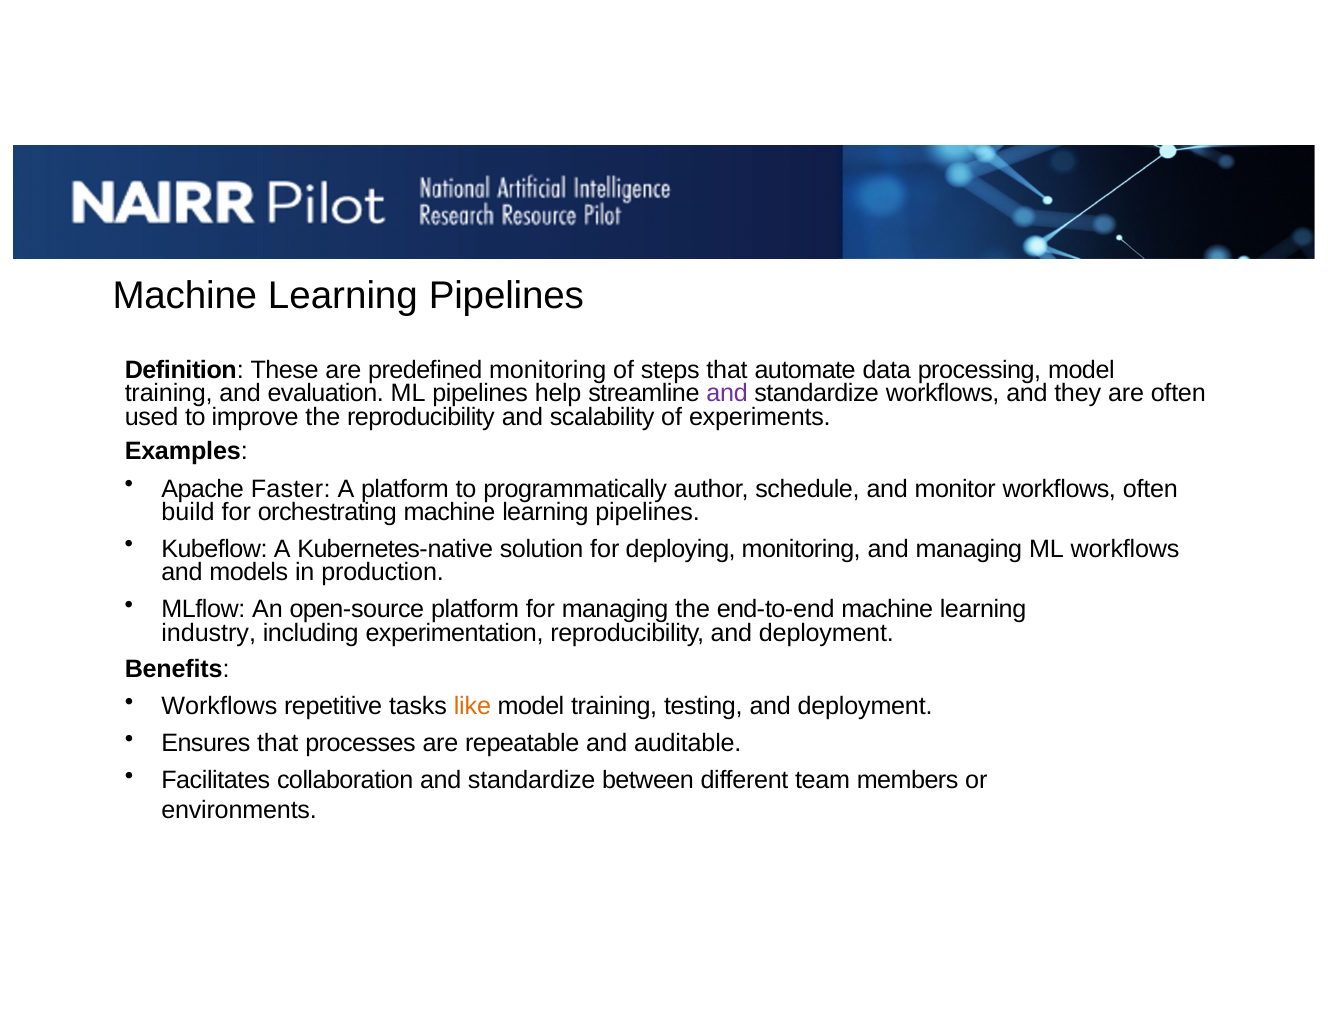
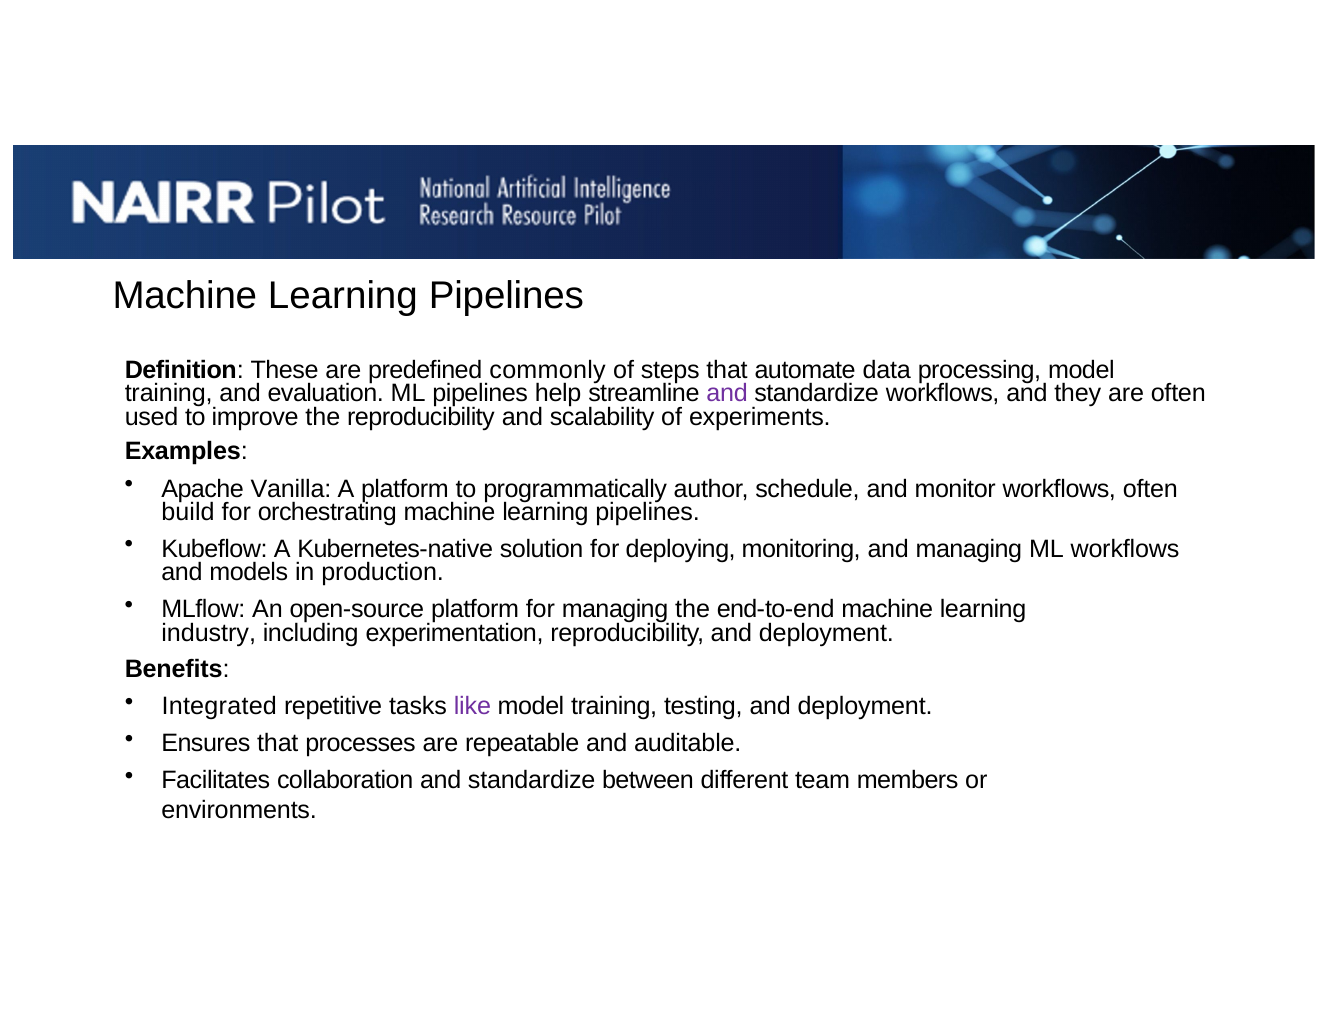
predefined monitoring: monitoring -> commonly (548, 370)
Faster: Faster -> Vanilla (291, 489)
Workflows: Workflows -> Integrated (219, 706)
like colour: orange -> purple (472, 706)
